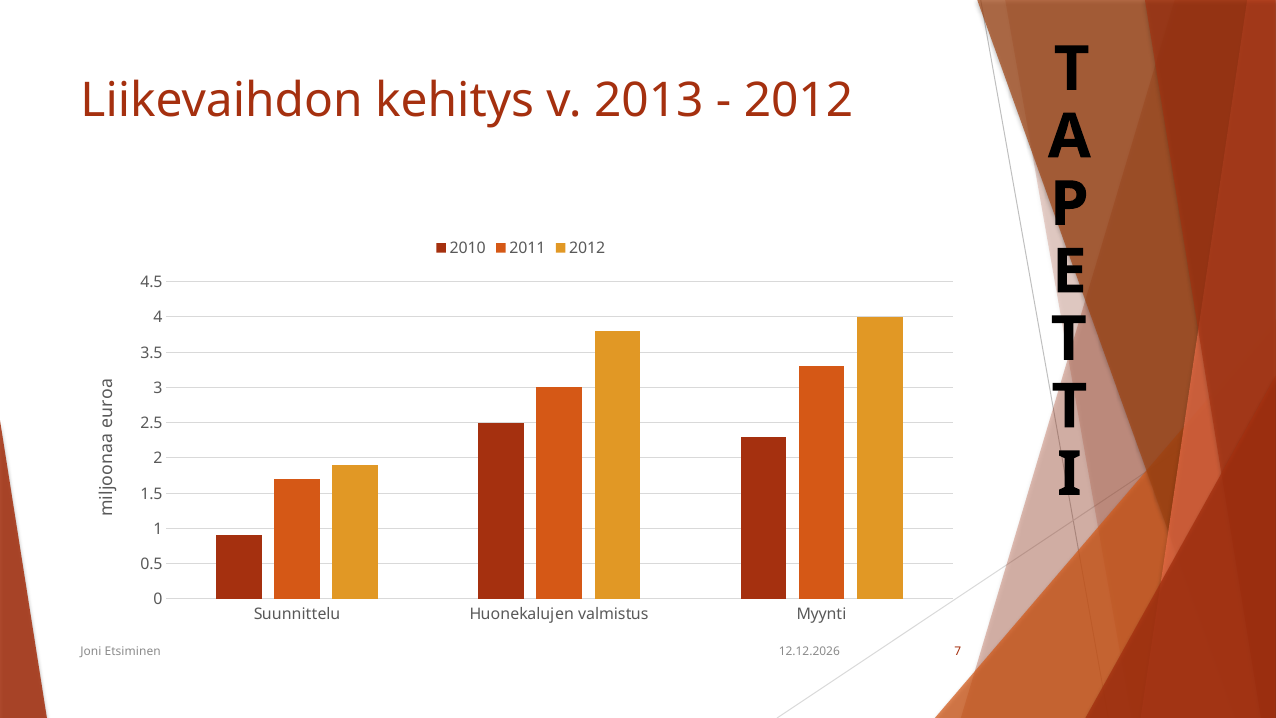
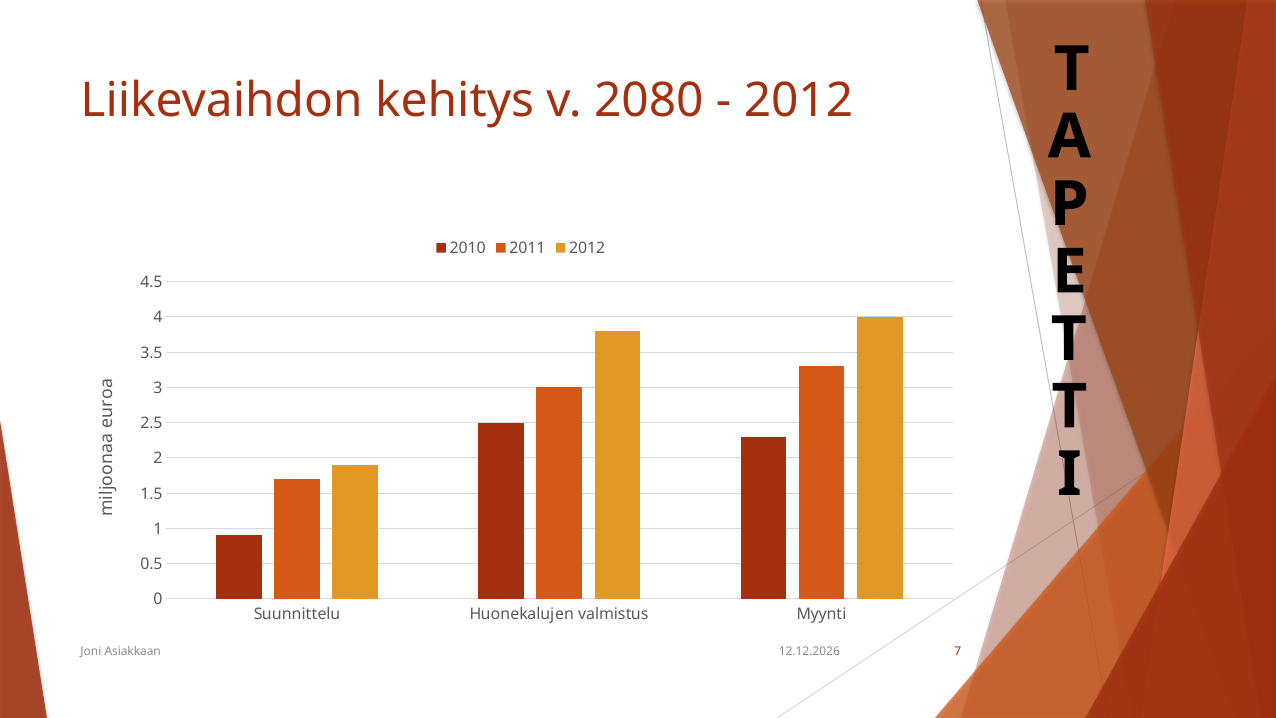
2013: 2013 -> 2080 (649, 101)
Etsiminen: Etsiminen -> Asiakkaan (133, 651)
